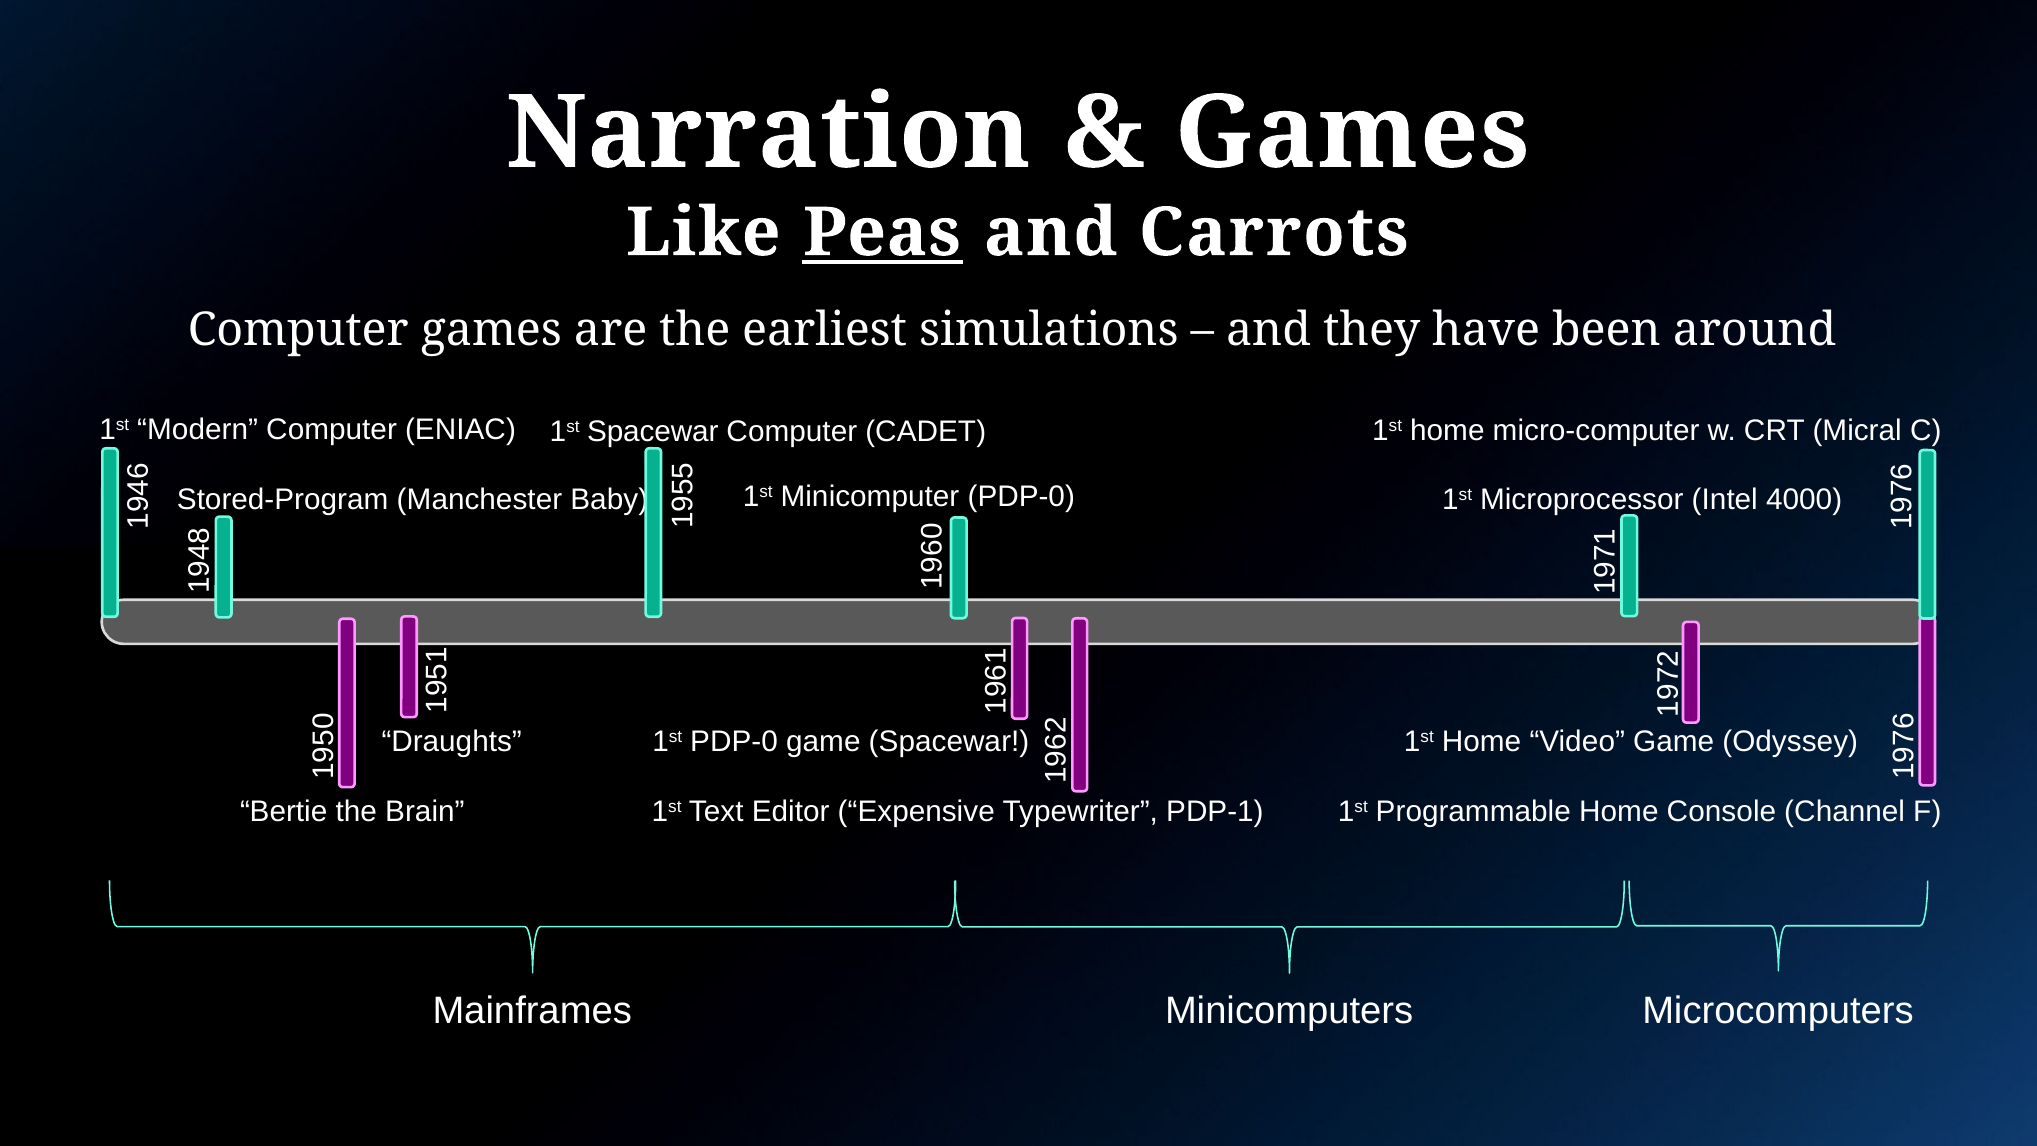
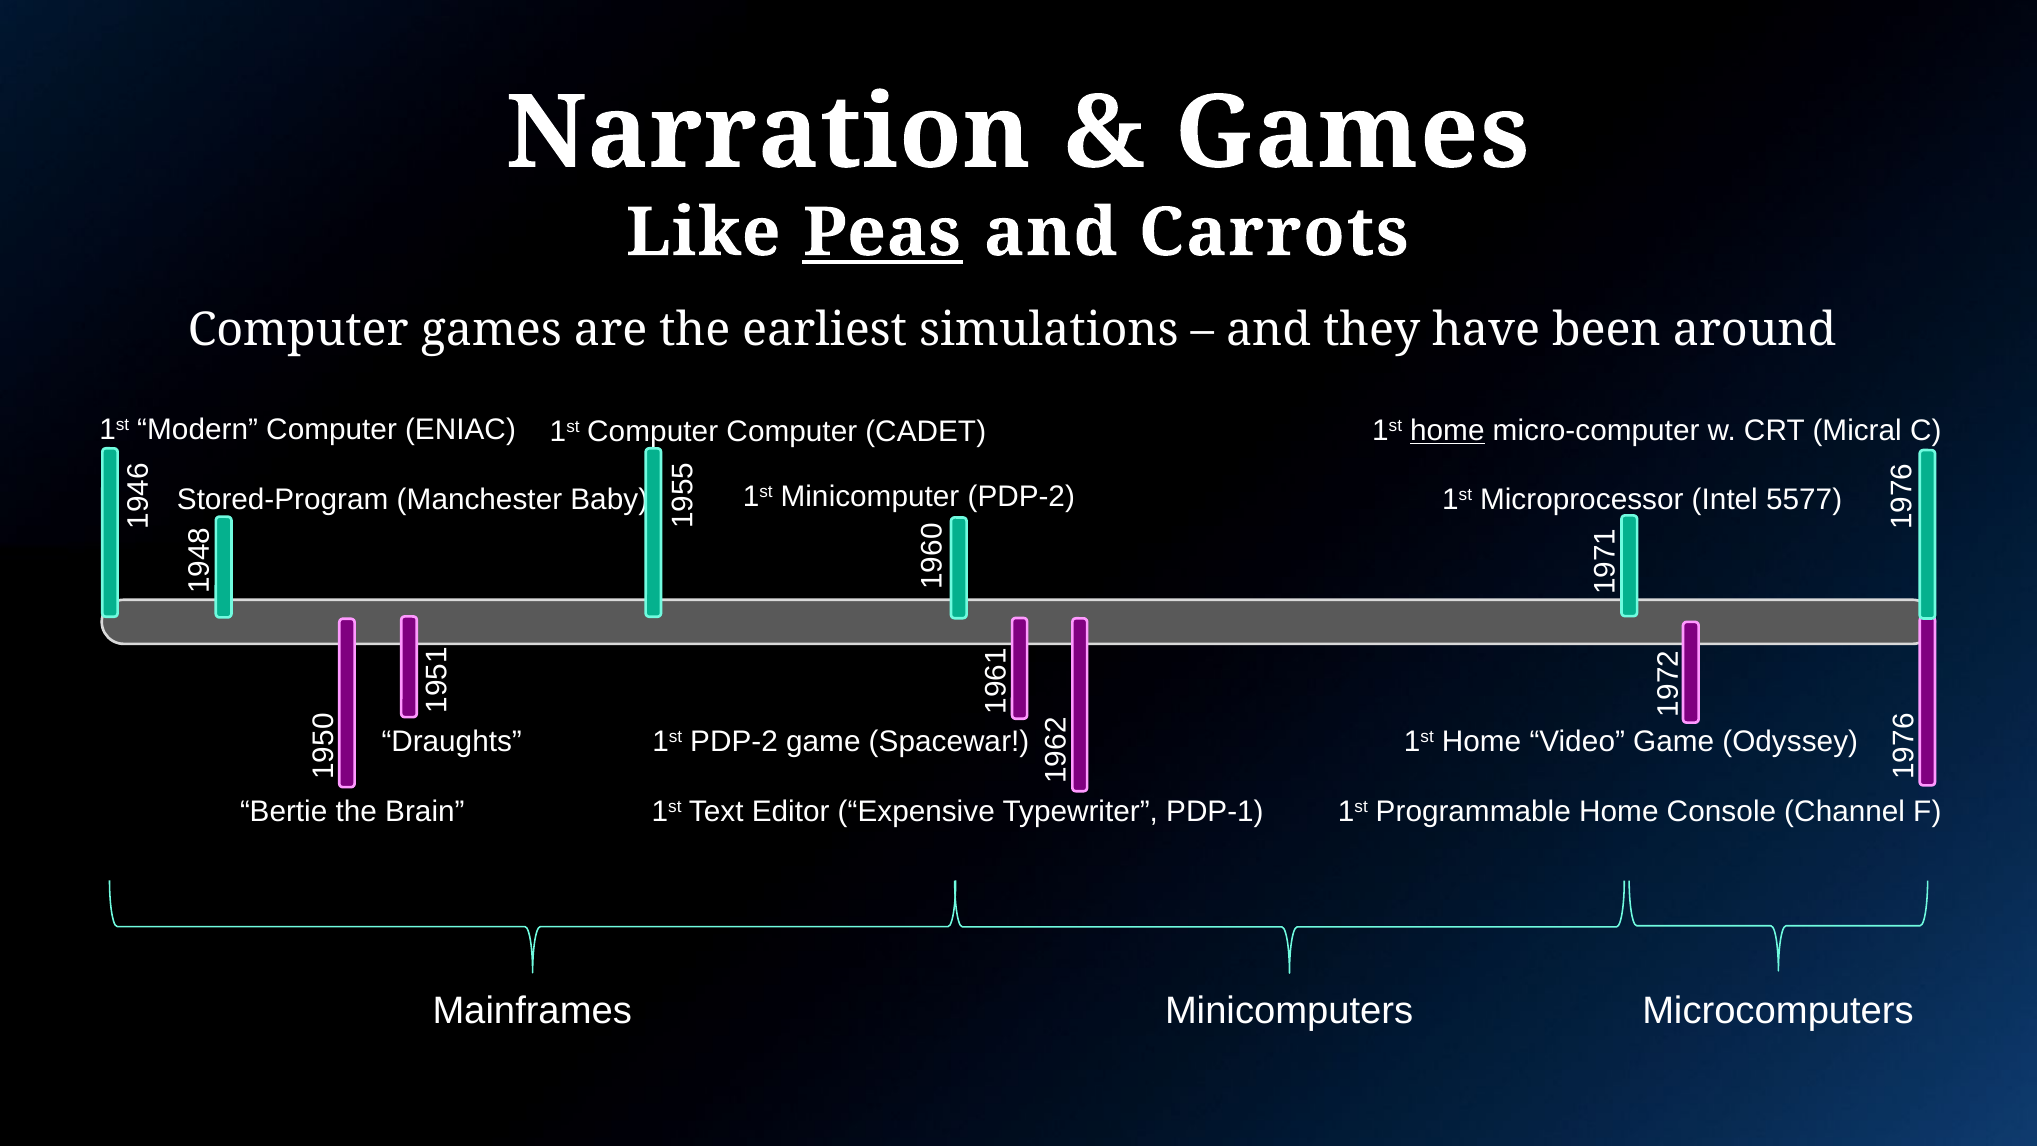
home underline: none -> present (1447, 431)
1st Spacewar: Spacewar -> Computer (653, 432)
Minicomputer PDP-0: PDP-0 -> PDP-2 (1021, 497)
4000: 4000 -> 5577 (1804, 500)
1st PDP-0: PDP-0 -> PDP-2 (734, 742)
